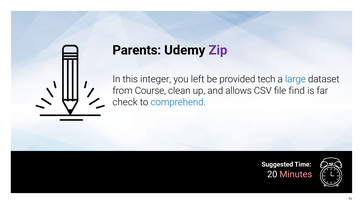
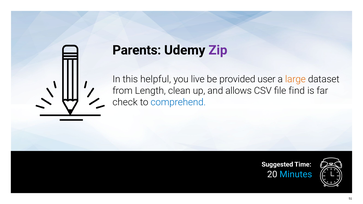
integer: integer -> helpful (156, 79)
left: left -> live (198, 79)
tech: tech -> user (267, 79)
large colour: blue -> orange (295, 79)
Course: Course -> Length (150, 91)
Minutes colour: pink -> light blue (296, 175)
